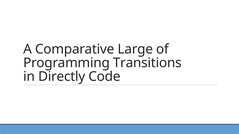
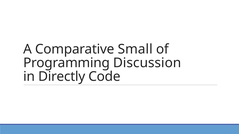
Large: Large -> Small (135, 49)
Transitions: Transitions -> Discussion (147, 63)
